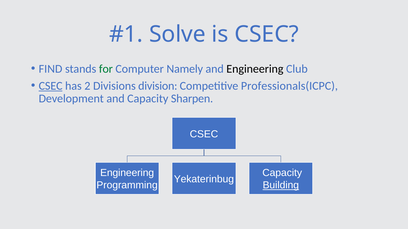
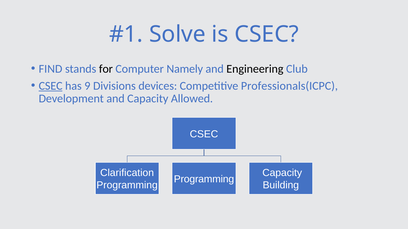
for colour: green -> black (106, 69)
2: 2 -> 9 (87, 86)
division: division -> devices (158, 86)
Sharpen: Sharpen -> Allowed (192, 99)
Engineering: Engineering -> Clarification (127, 173)
Yekaterinbug: Yekaterinbug -> Programming (204, 179)
Building underline: present -> none (281, 186)
